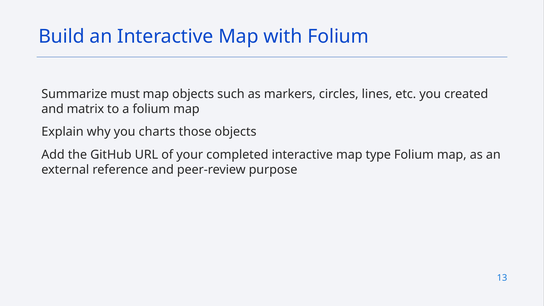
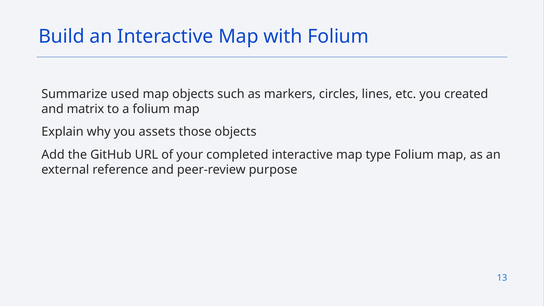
must: must -> used (125, 94)
charts: charts -> assets (157, 132)
